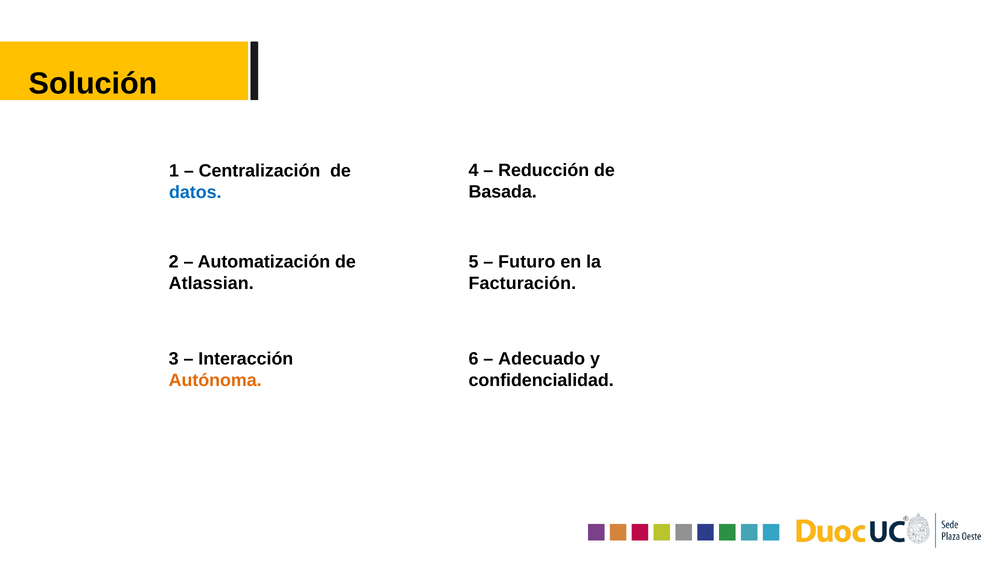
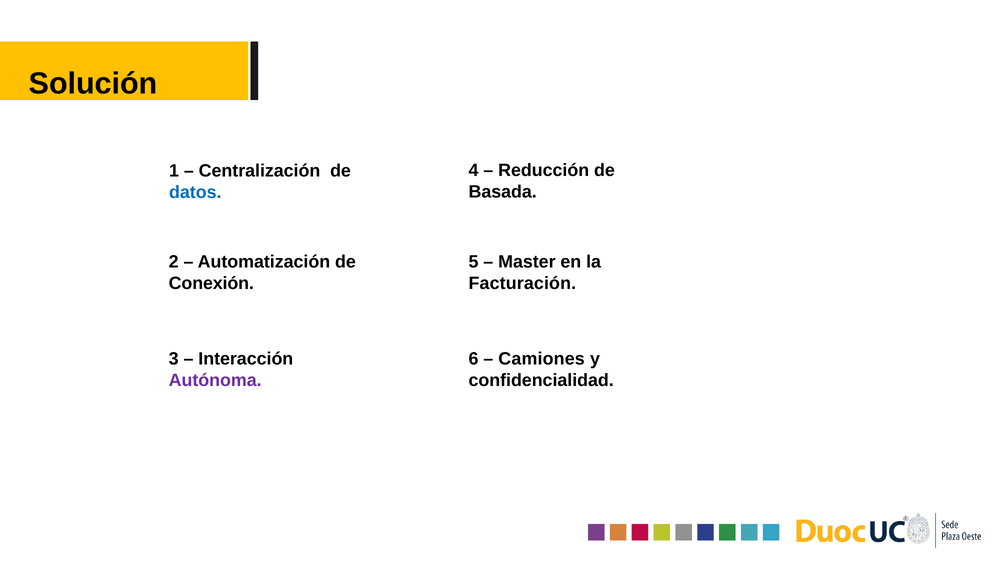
Futuro: Futuro -> Master (527, 262)
Atlassian: Atlassian -> Conexión (211, 283)
Adecuado: Adecuado -> Camiones (542, 359)
Autónoma colour: orange -> purple (215, 380)
